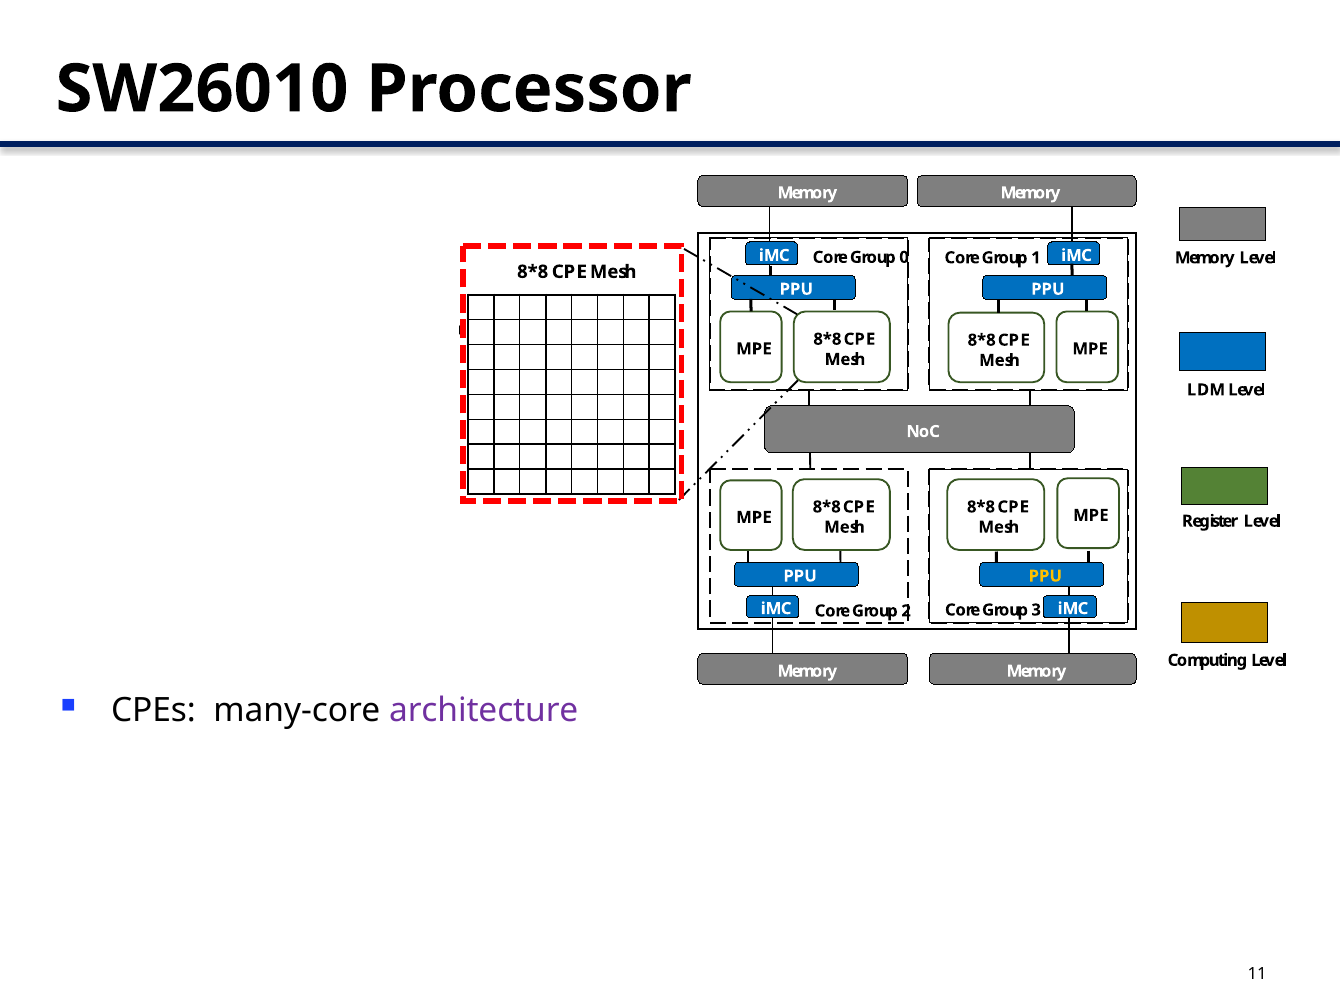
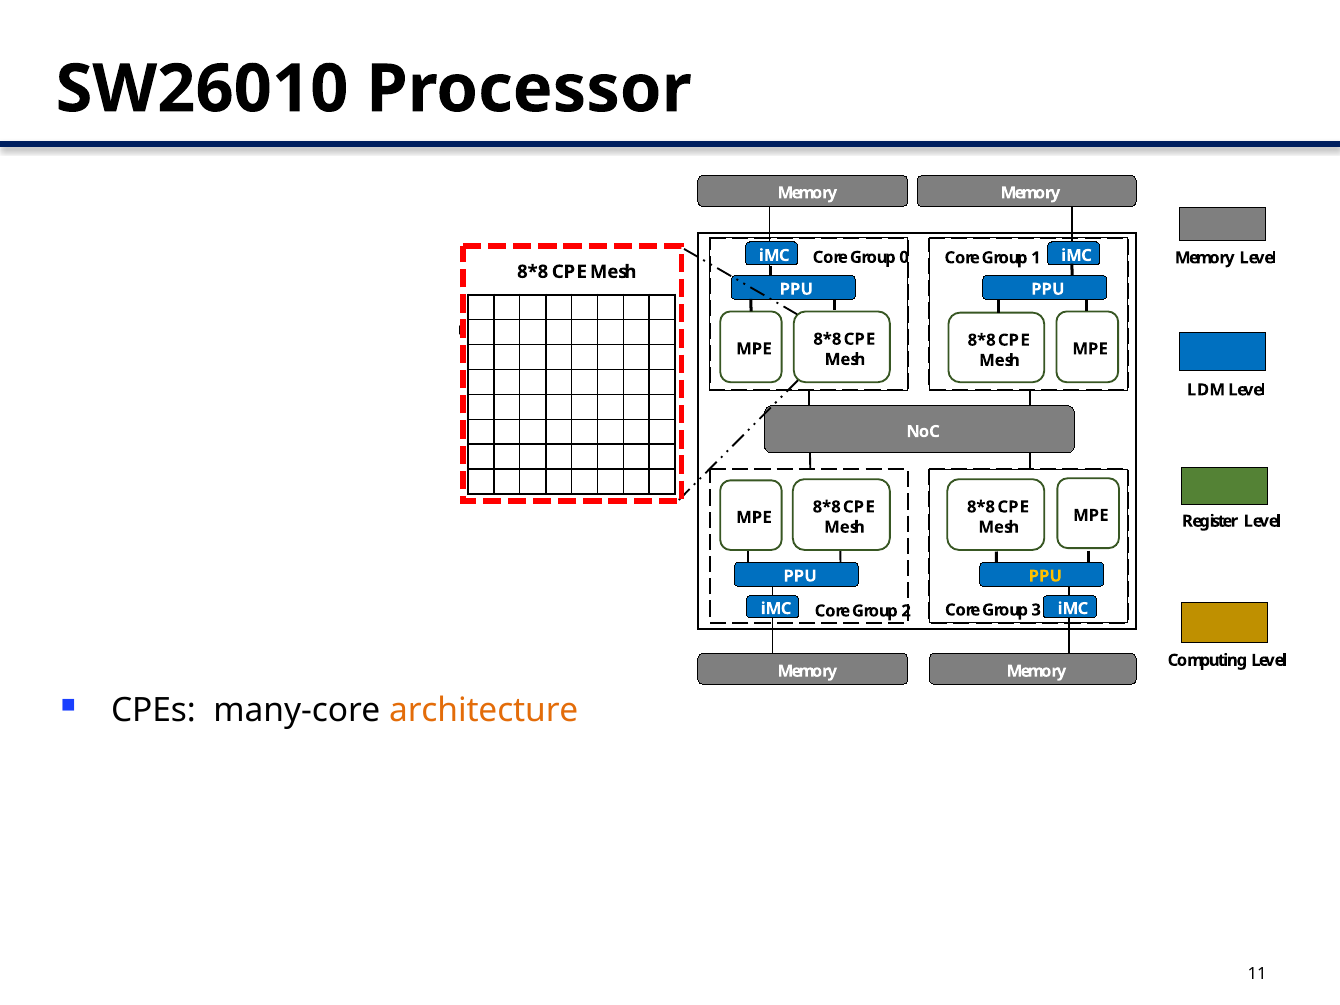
architecture colour: purple -> orange (484, 710)
